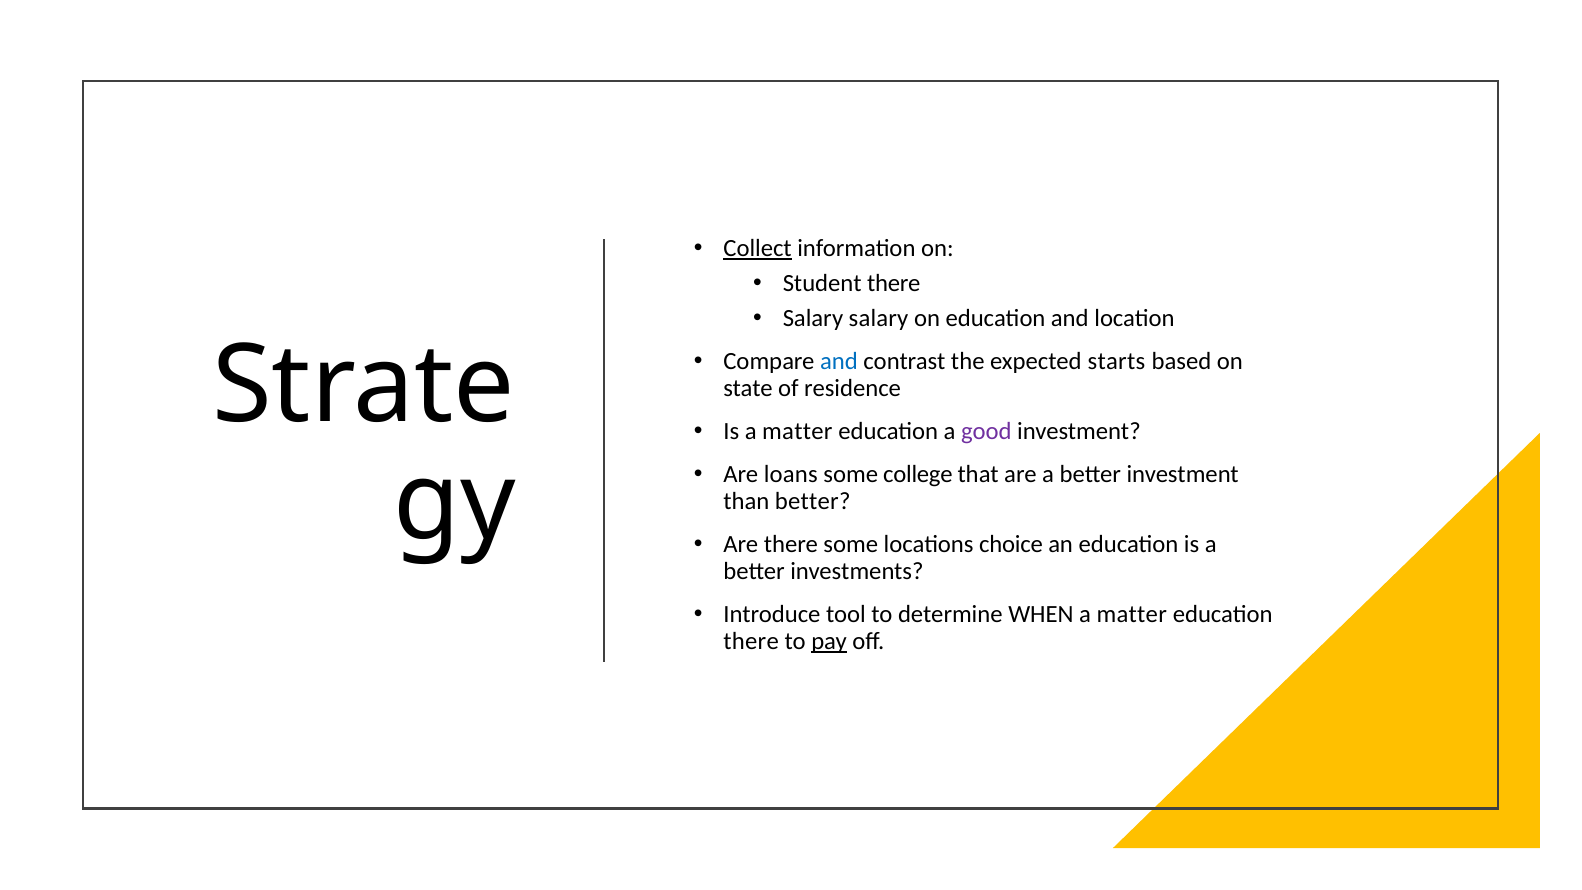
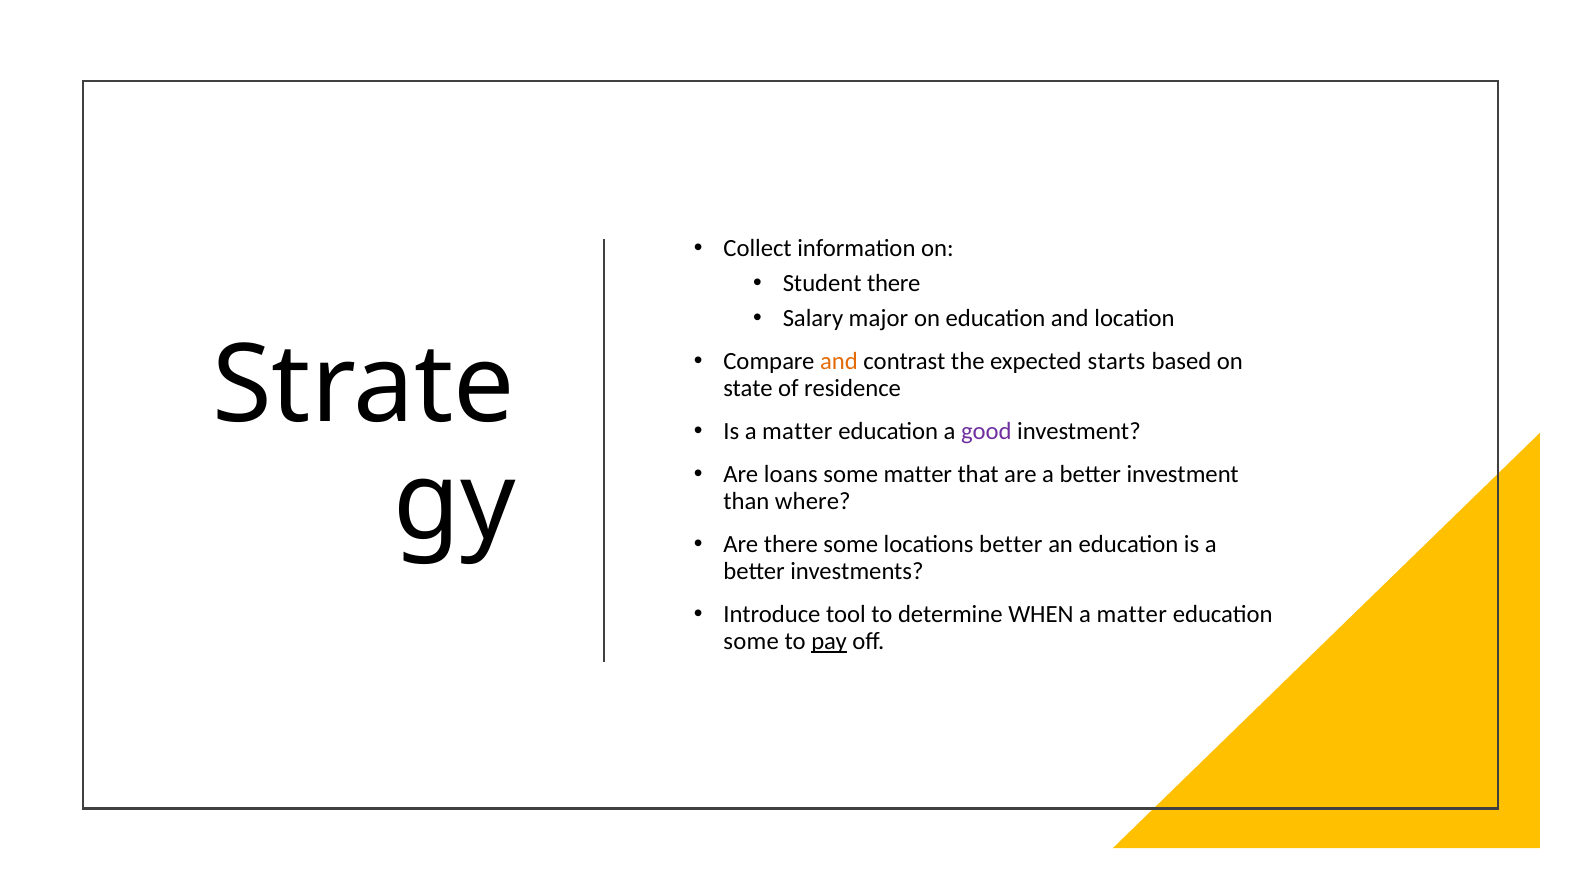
Collect underline: present -> none (758, 248)
Salary salary: salary -> major (879, 318)
and colour: blue -> orange (839, 361)
some college: college -> matter (918, 475)
than better: better -> where (813, 501)
locations choice: choice -> better (1011, 544)
there: there -> some (751, 641)
